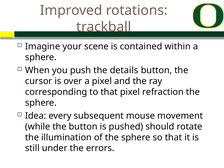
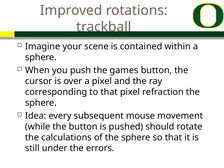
details: details -> games (124, 70)
illumination: illumination -> calculations (66, 137)
